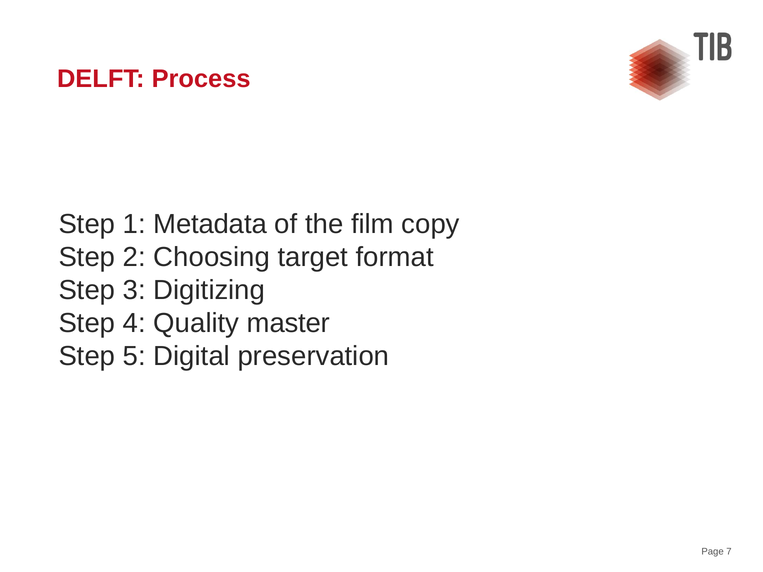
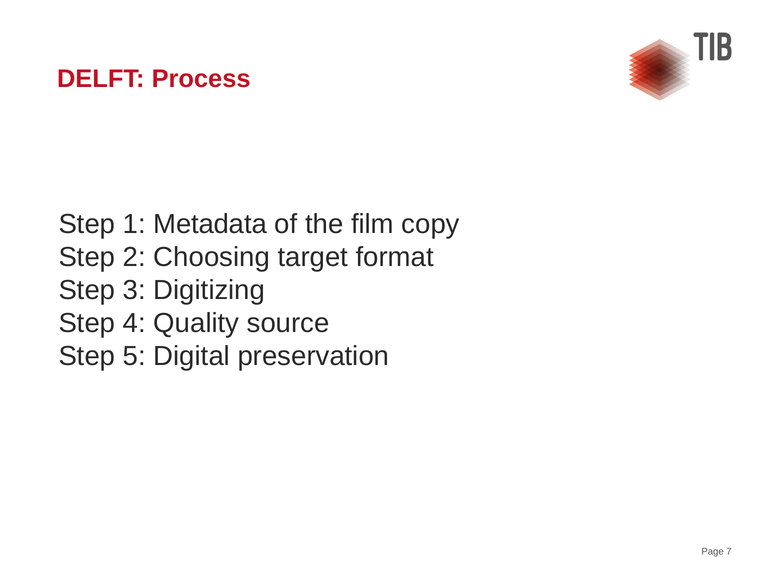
master: master -> source (288, 323)
